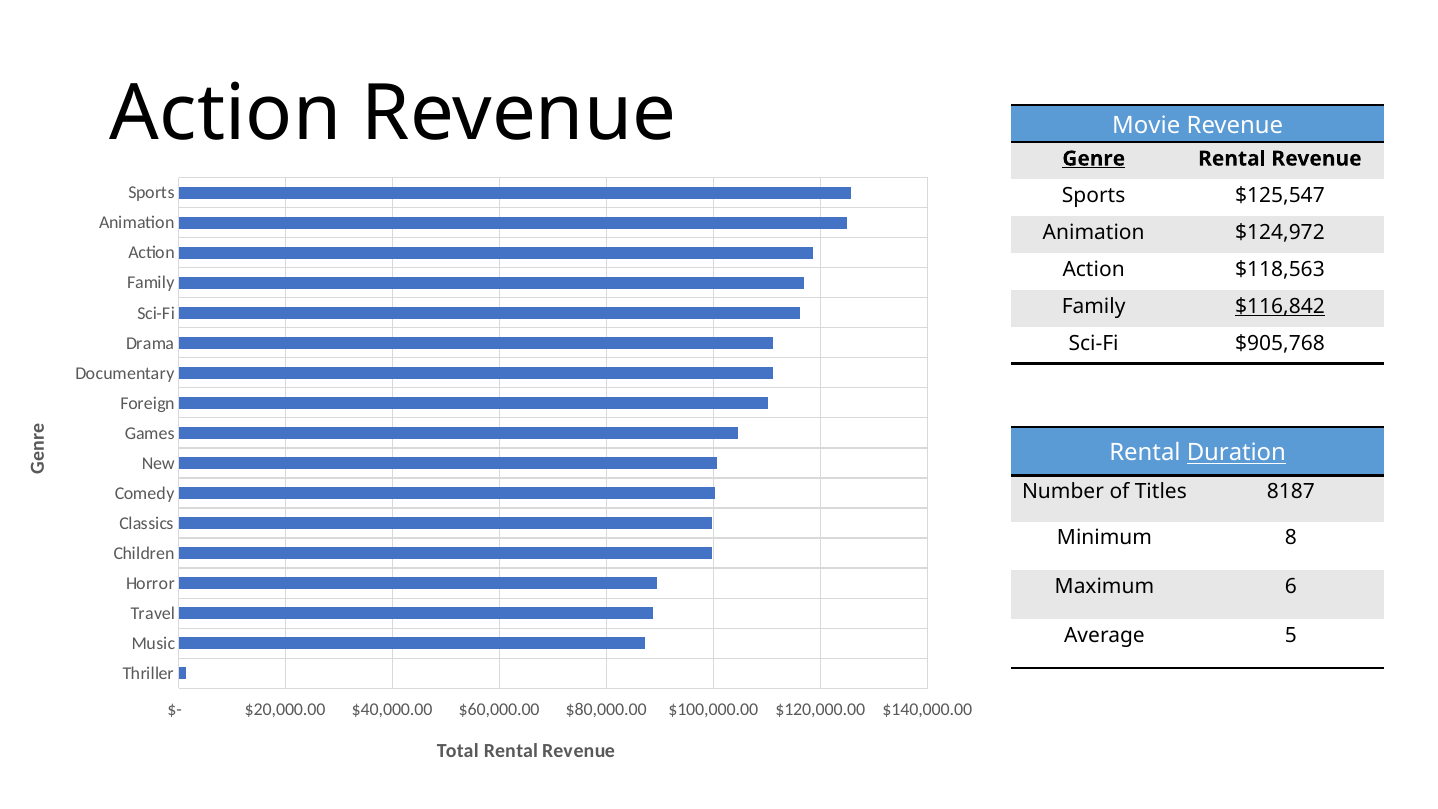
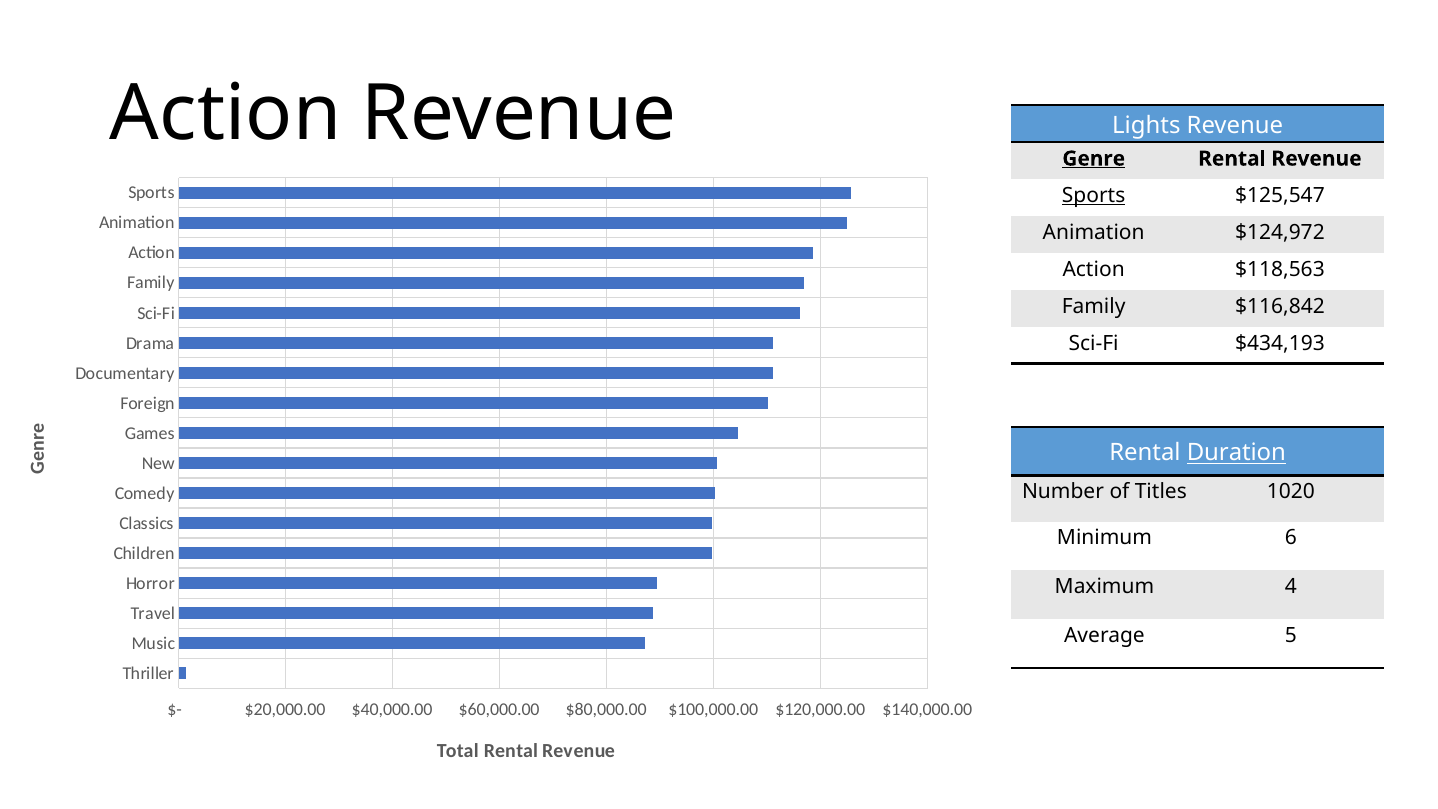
Movie: Movie -> Lights (1146, 125)
Sports underline: none -> present (1094, 196)
$116,842 underline: present -> none (1280, 306)
$905,768: $905,768 -> $434,193 (1280, 343)
8187: 8187 -> 1020 (1291, 492)
8: 8 -> 6 (1291, 538)
6: 6 -> 4 (1291, 586)
